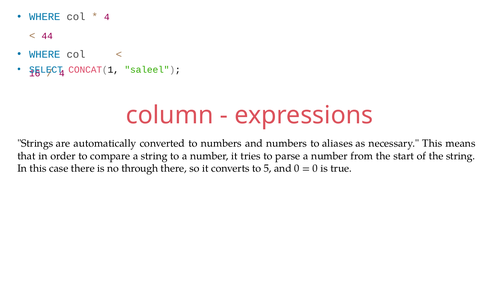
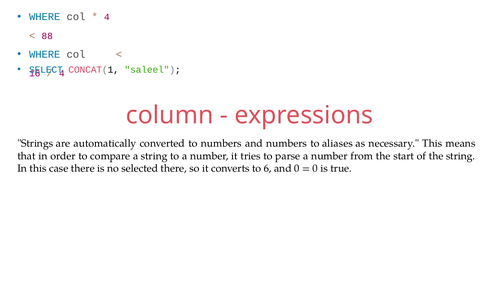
44: 44 -> 88 (47, 36)
through: through -> selected (140, 168)
5: 5 -> 6 (268, 168)
